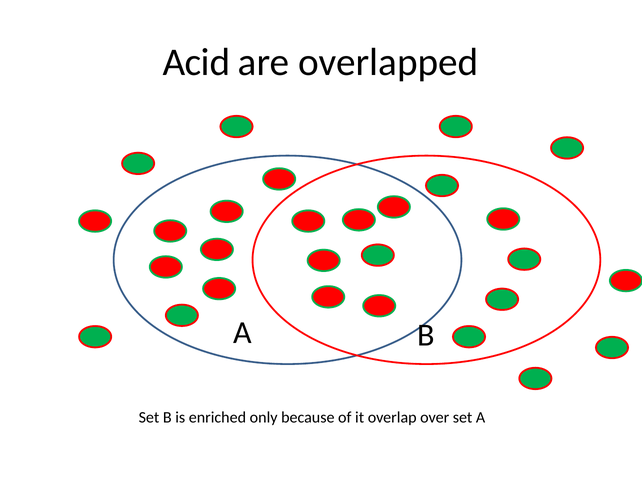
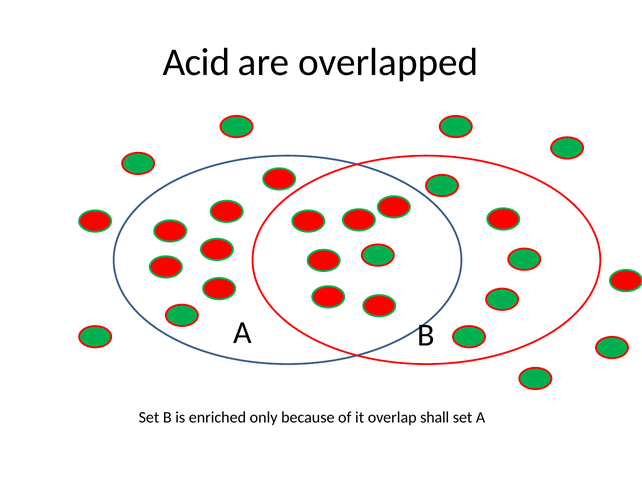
over: over -> shall (435, 418)
